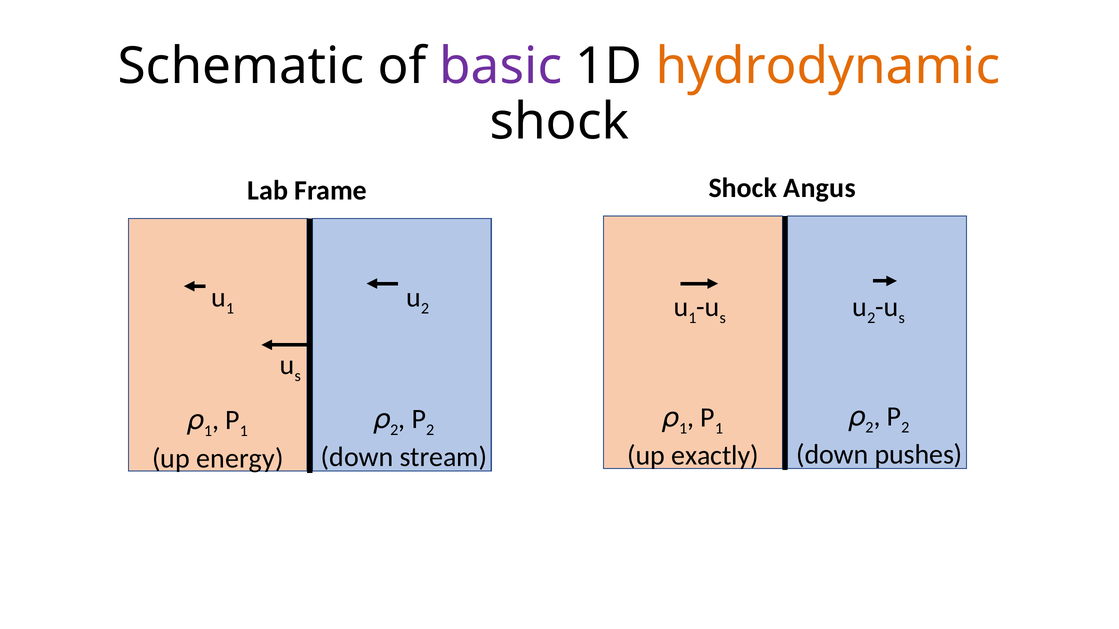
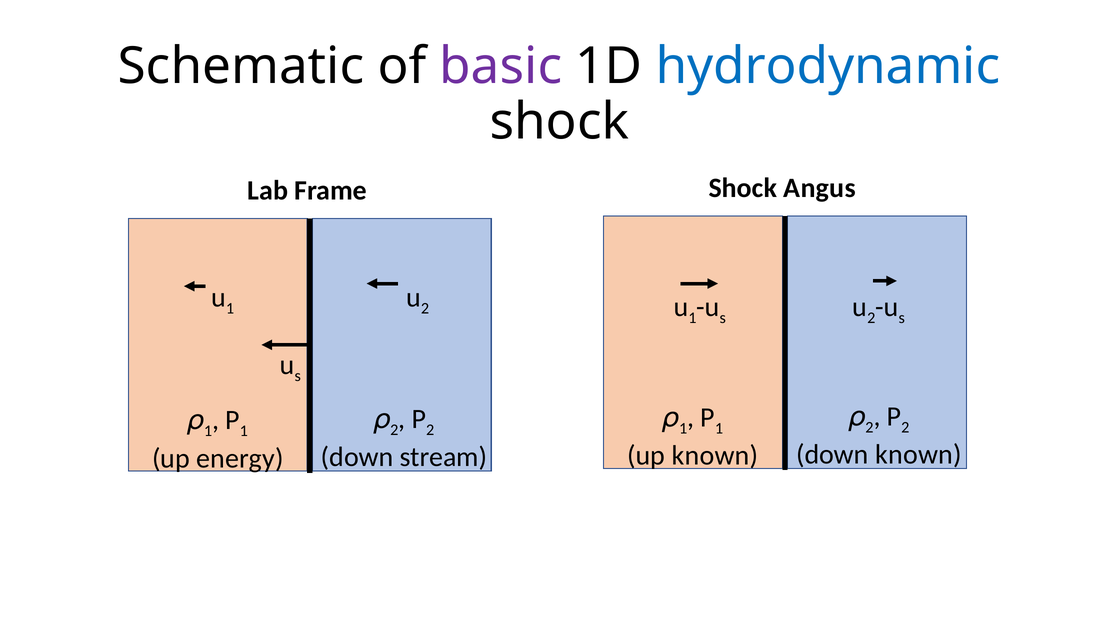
hydrodynamic colour: orange -> blue (828, 66)
down pushes: pushes -> known (918, 455)
up exactly: exactly -> known (715, 456)
